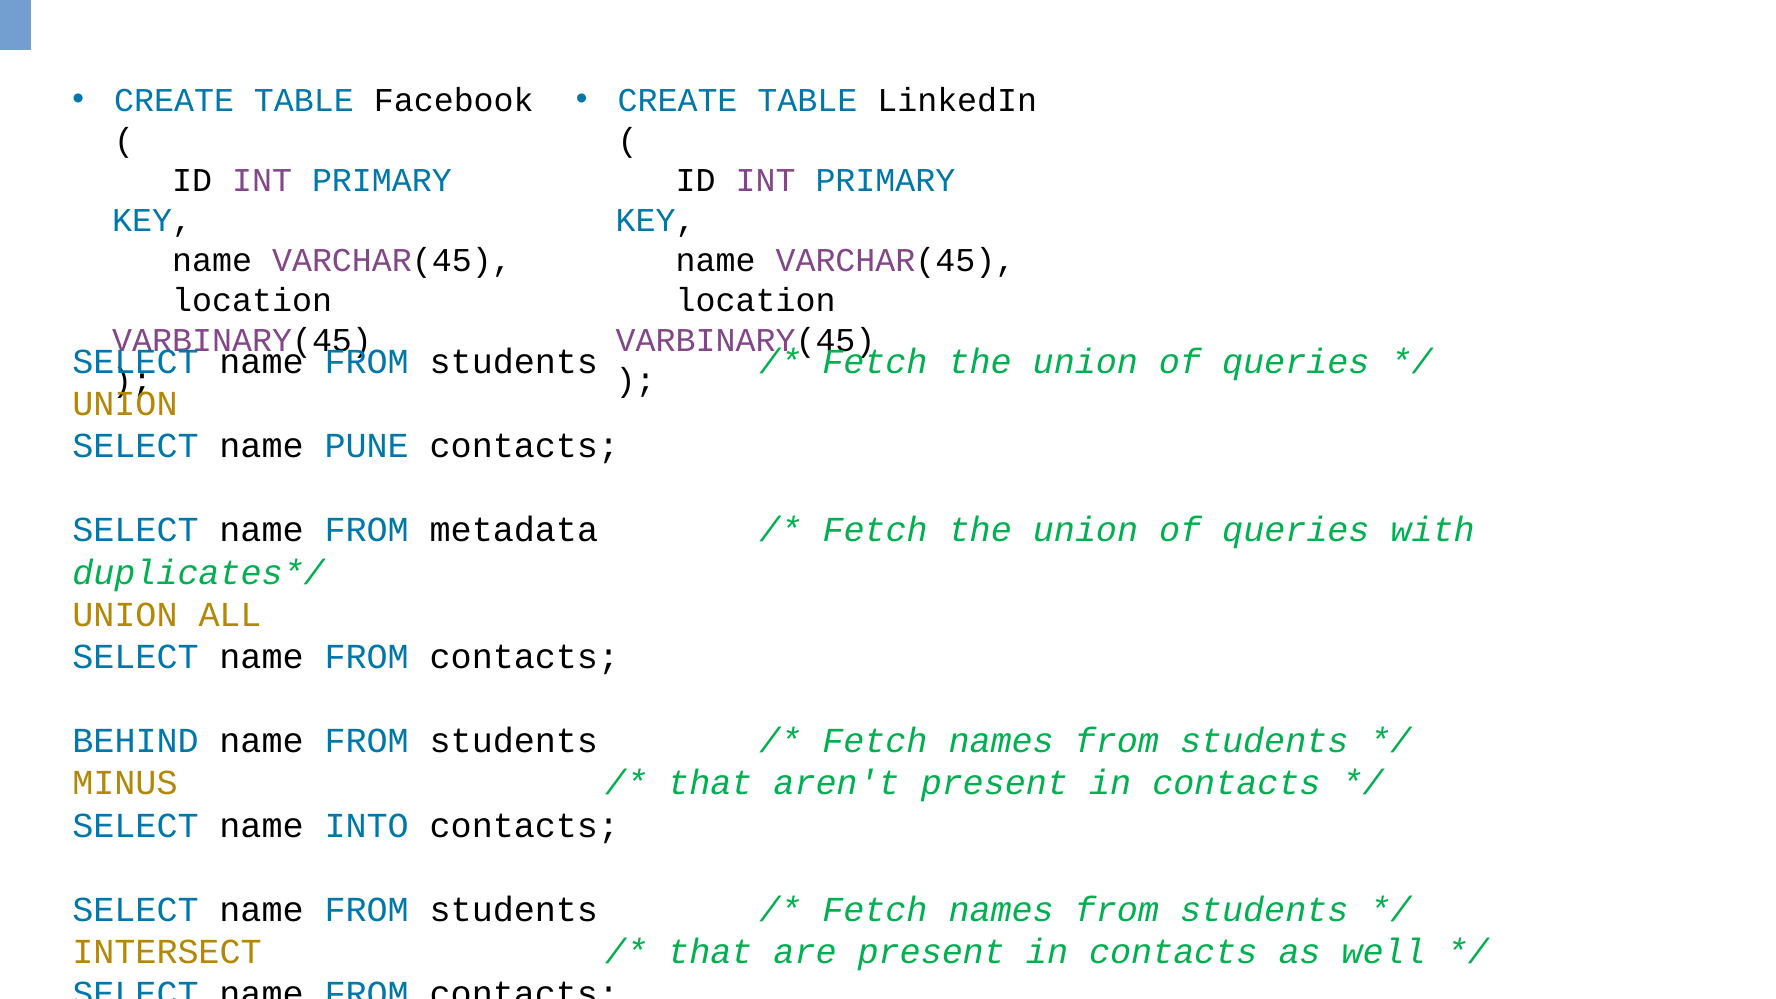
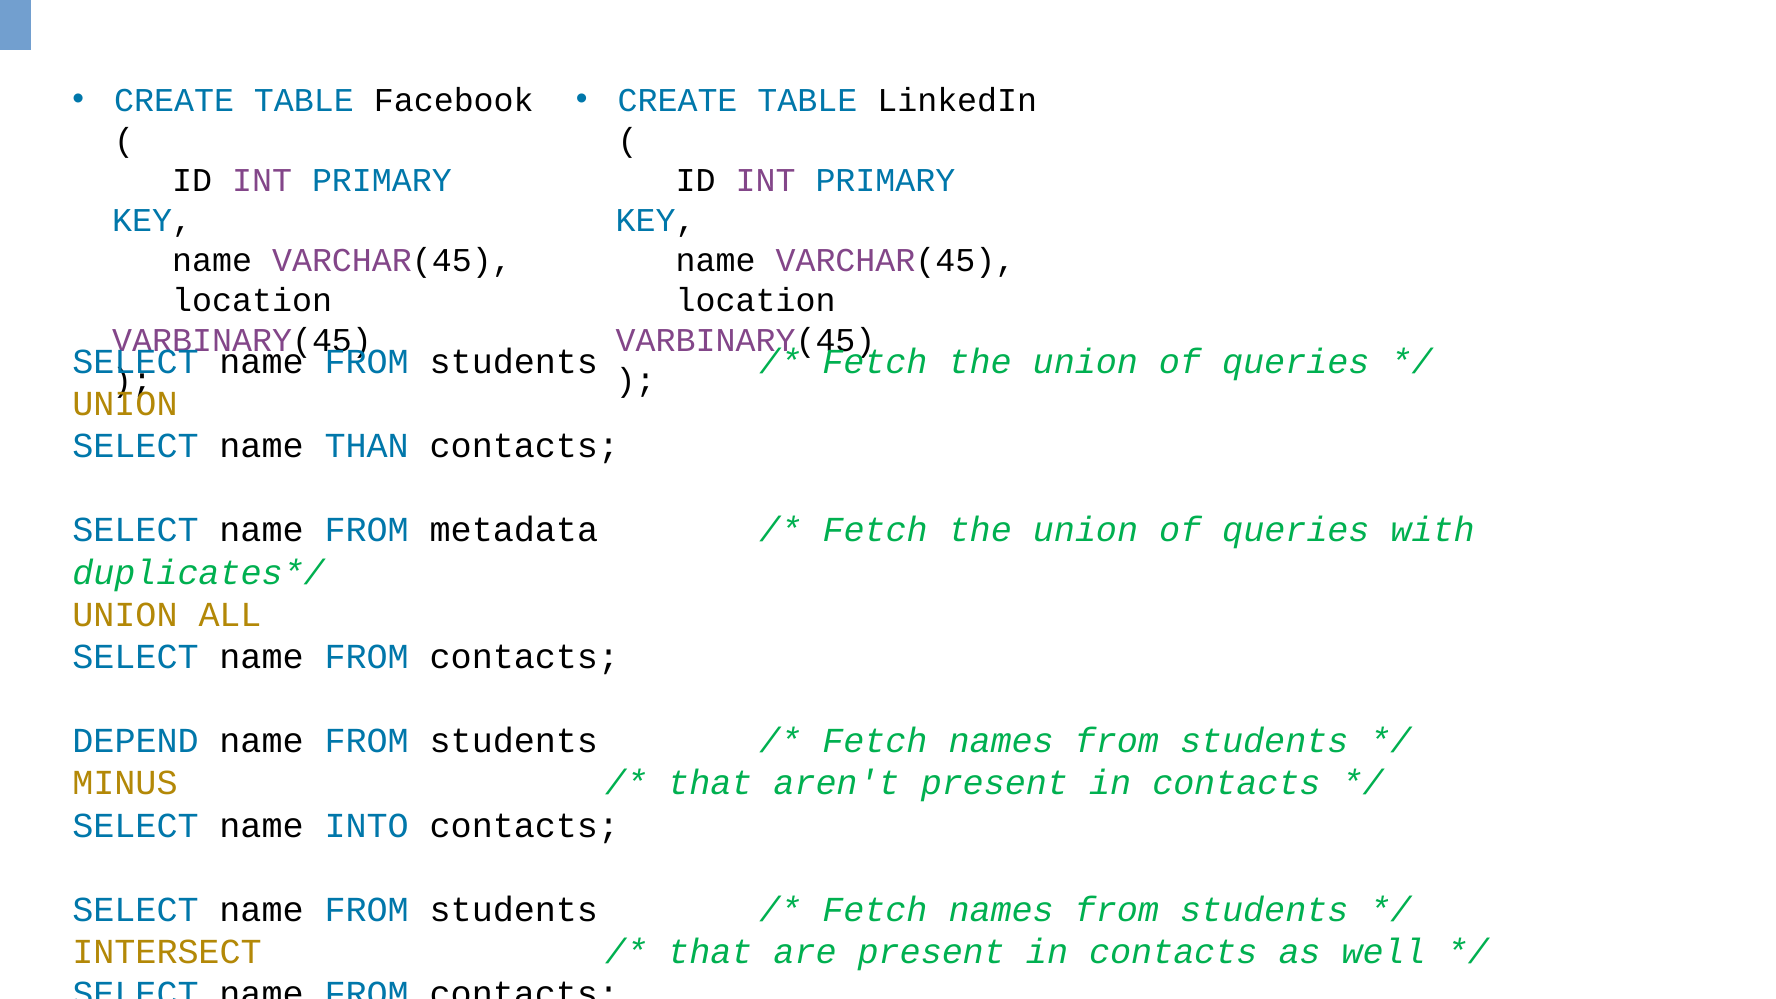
PUNE: PUNE -> THAN (367, 446)
BEHIND: BEHIND -> DEPEND (136, 741)
